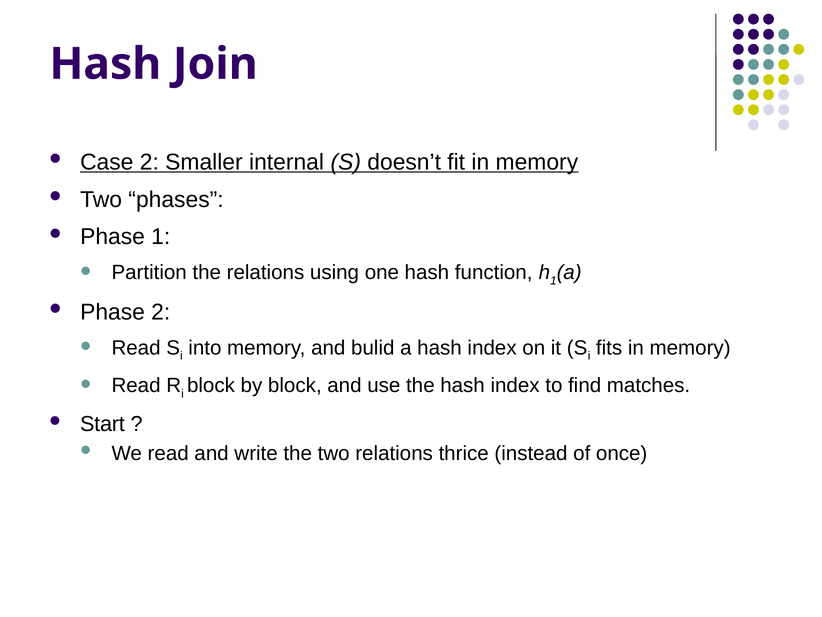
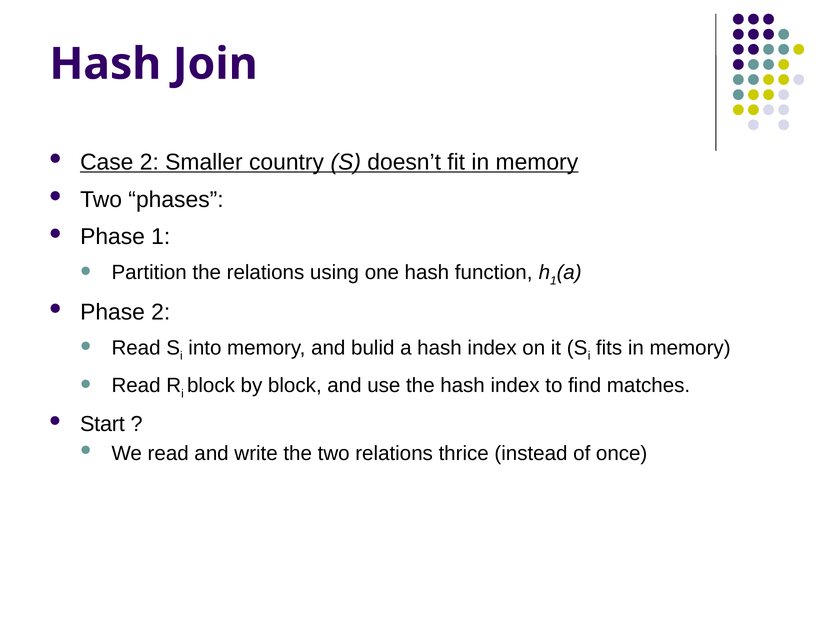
internal: internal -> country (287, 162)
